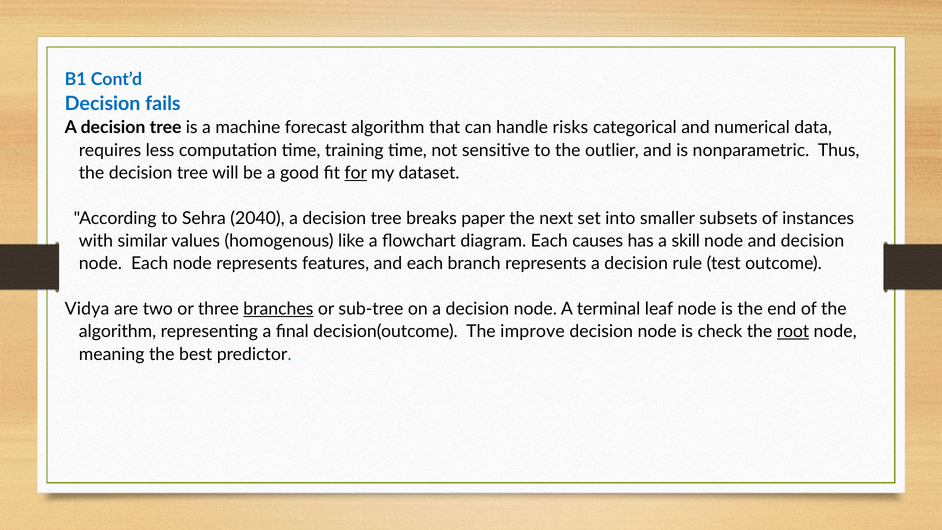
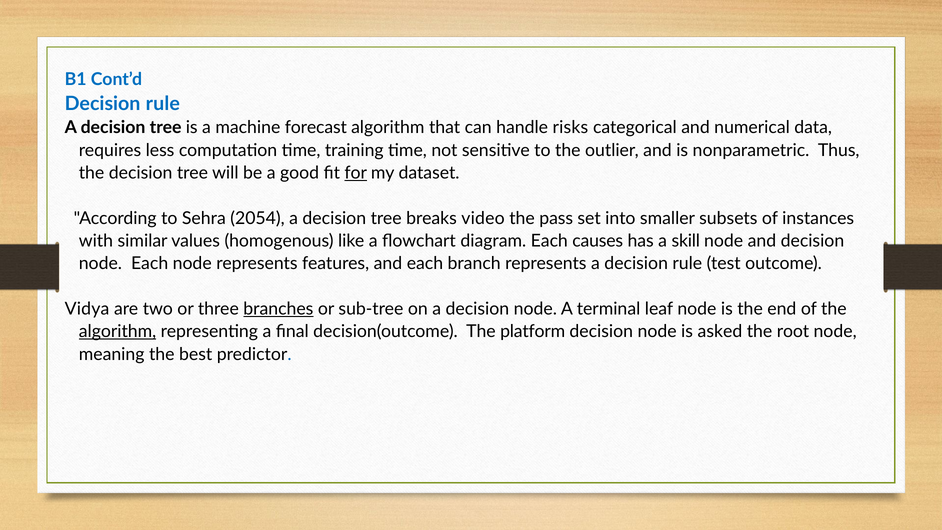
fails: fails -> rule (163, 104)
2040: 2040 -> 2054 (258, 218)
paper: paper -> video (483, 218)
next: next -> pass (556, 218)
algorithm underline: none -> present (118, 332)
improve: improve -> platform (533, 332)
check: check -> asked (720, 332)
root underline: present -> none (793, 332)
